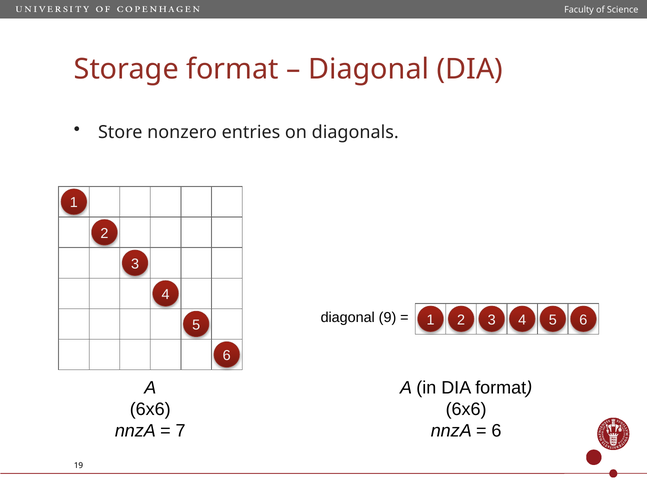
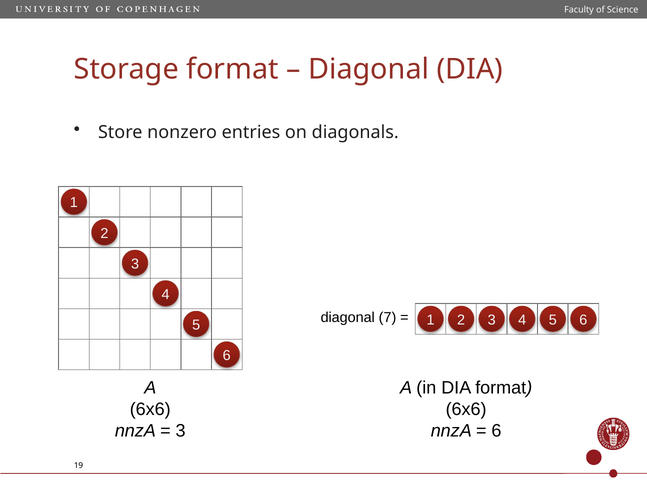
9: 9 -> 7 (388, 318)
7: 7 -> 3 (181, 431)
